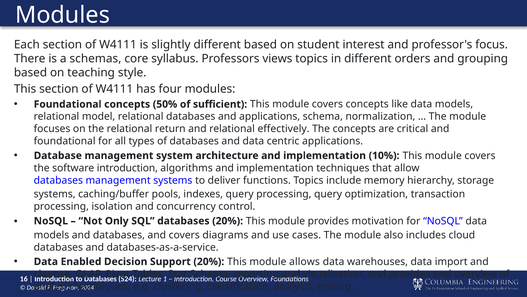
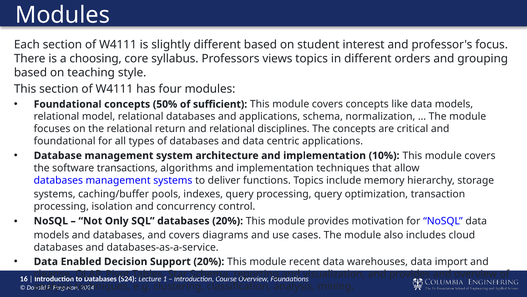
schemas: schemas -> choosing (96, 59)
effectively: effectively -> disciplines (284, 129)
software introduction: introduction -> transactions (127, 168)
allows: allows -> recent (305, 261)
